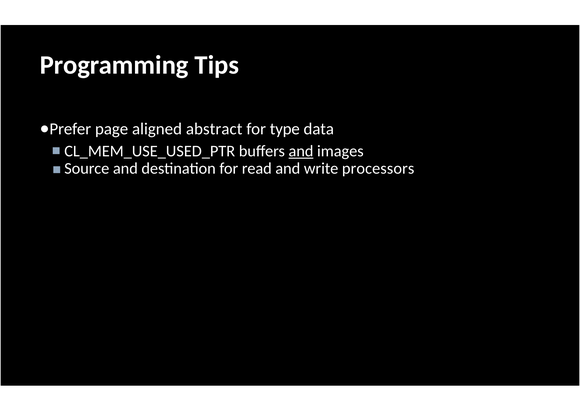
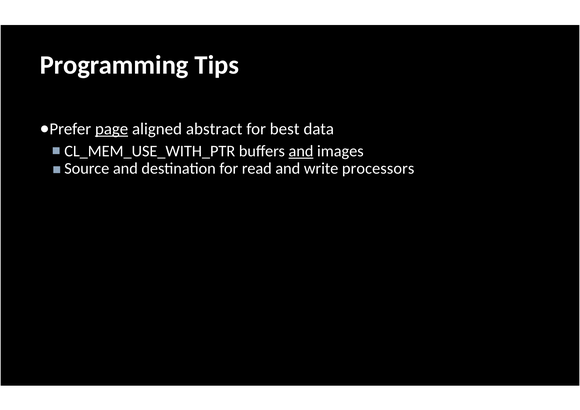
page underline: none -> present (112, 129)
type: type -> best (285, 129)
CL_MEM_USE_USED_PTR: CL_MEM_USE_USED_PTR -> CL_MEM_USE_WITH_PTR (150, 151)
